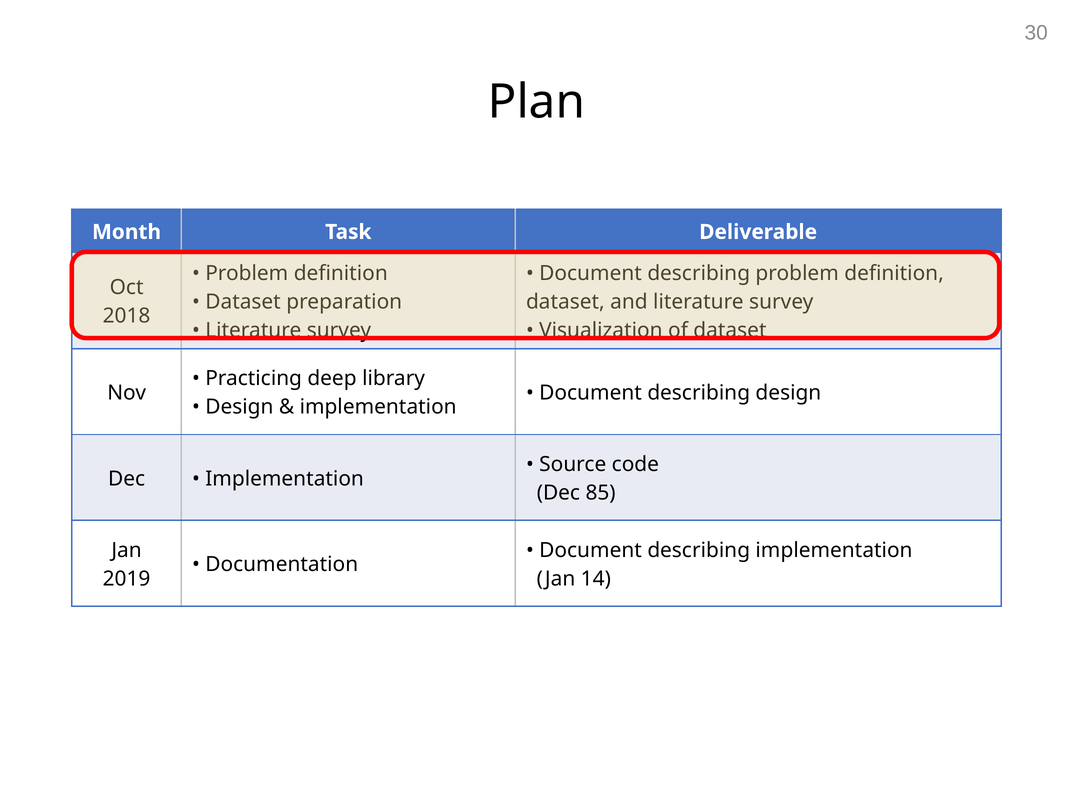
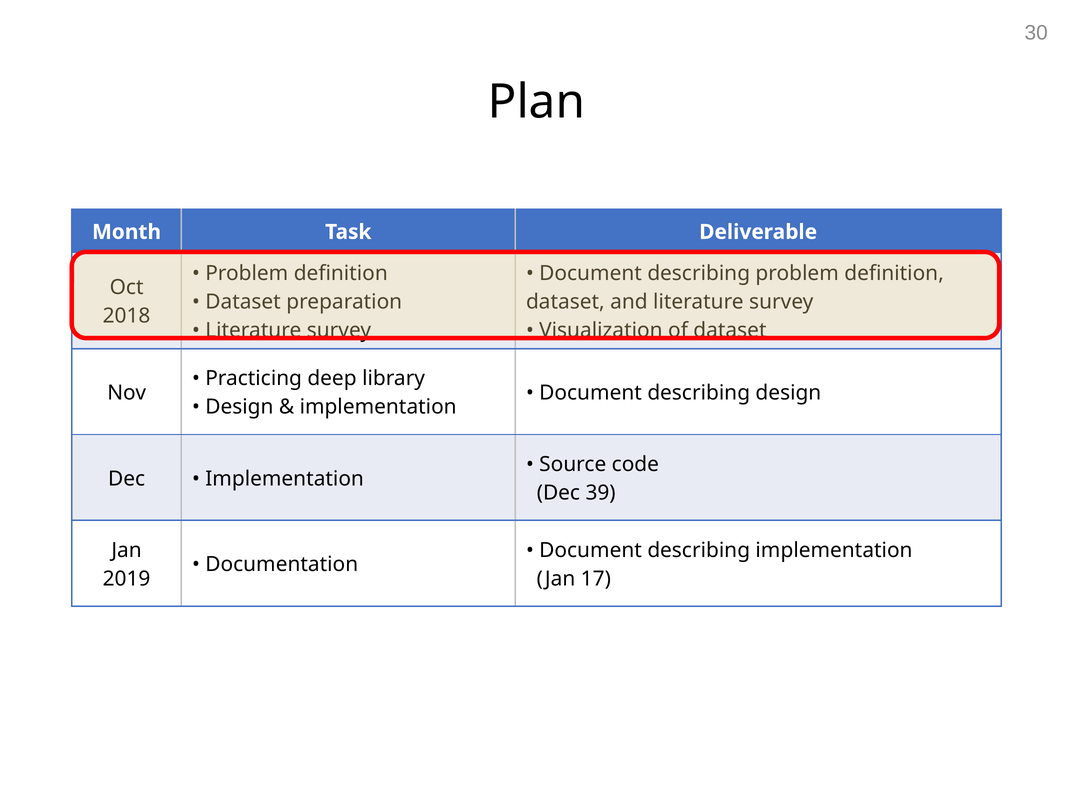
85: 85 -> 39 (601, 493)
14: 14 -> 17 (596, 579)
